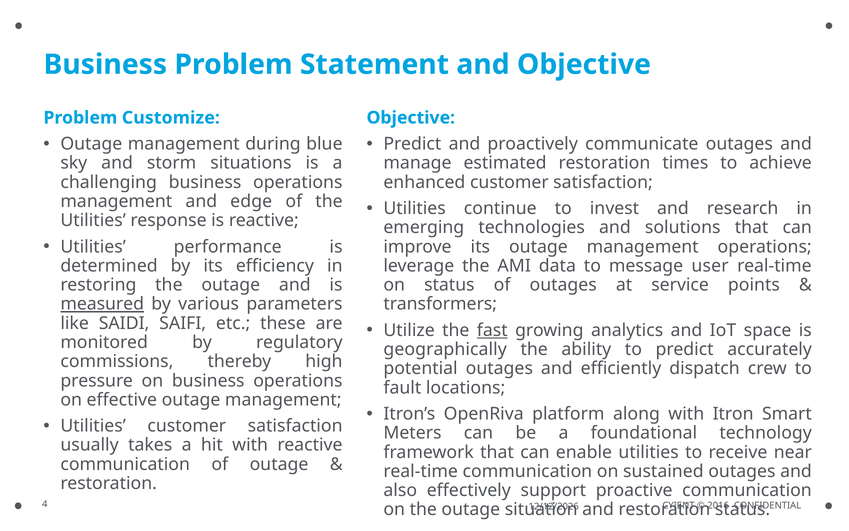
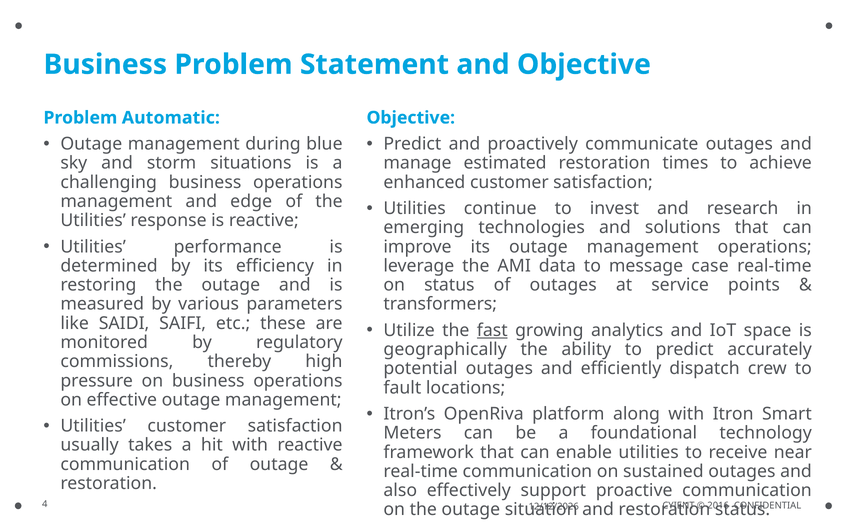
Customize: Customize -> Automatic (171, 118)
user: user -> case (710, 266)
measured underline: present -> none (102, 304)
